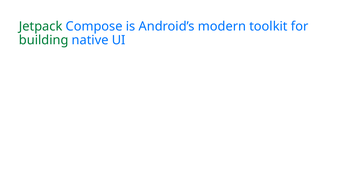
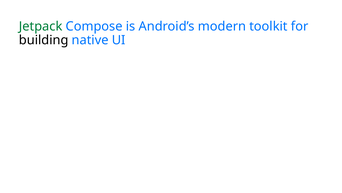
building colour: green -> black (44, 40)
